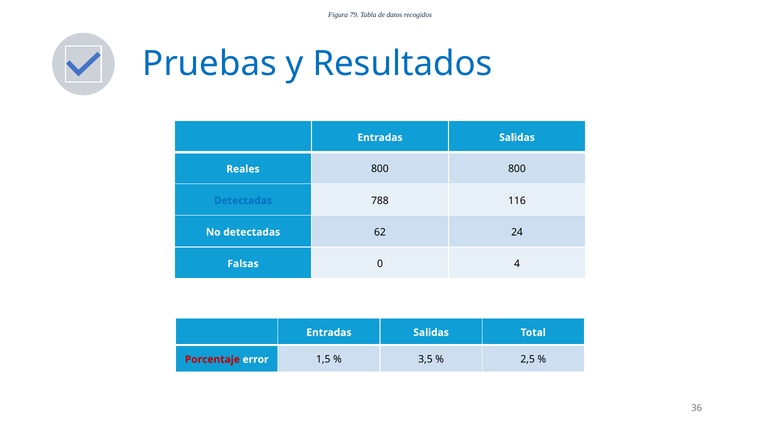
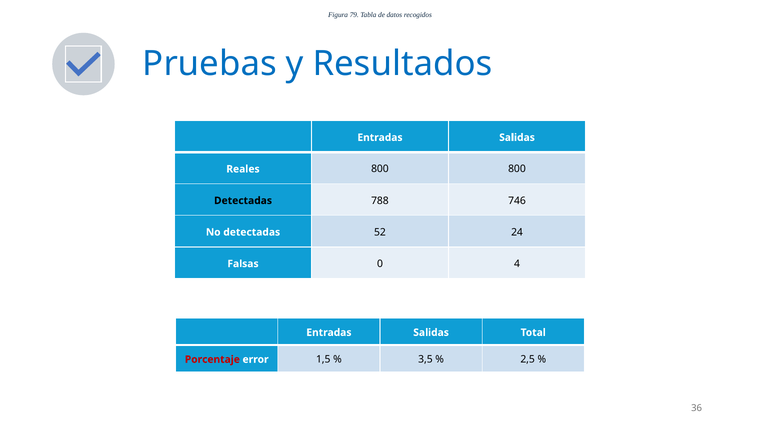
Detectadas colour: blue -> black (243, 200)
116: 116 -> 746 (517, 200)
62: 62 -> 52 (380, 232)
